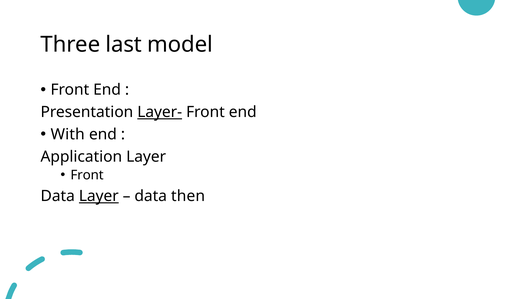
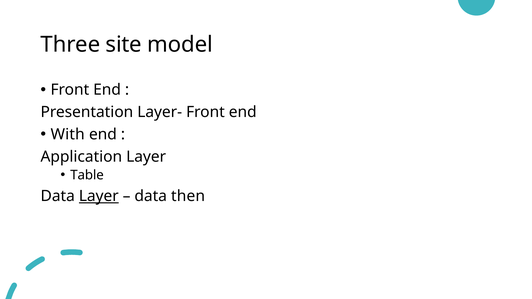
last: last -> site (124, 45)
Layer- underline: present -> none (160, 112)
Front: Front -> Table (87, 175)
